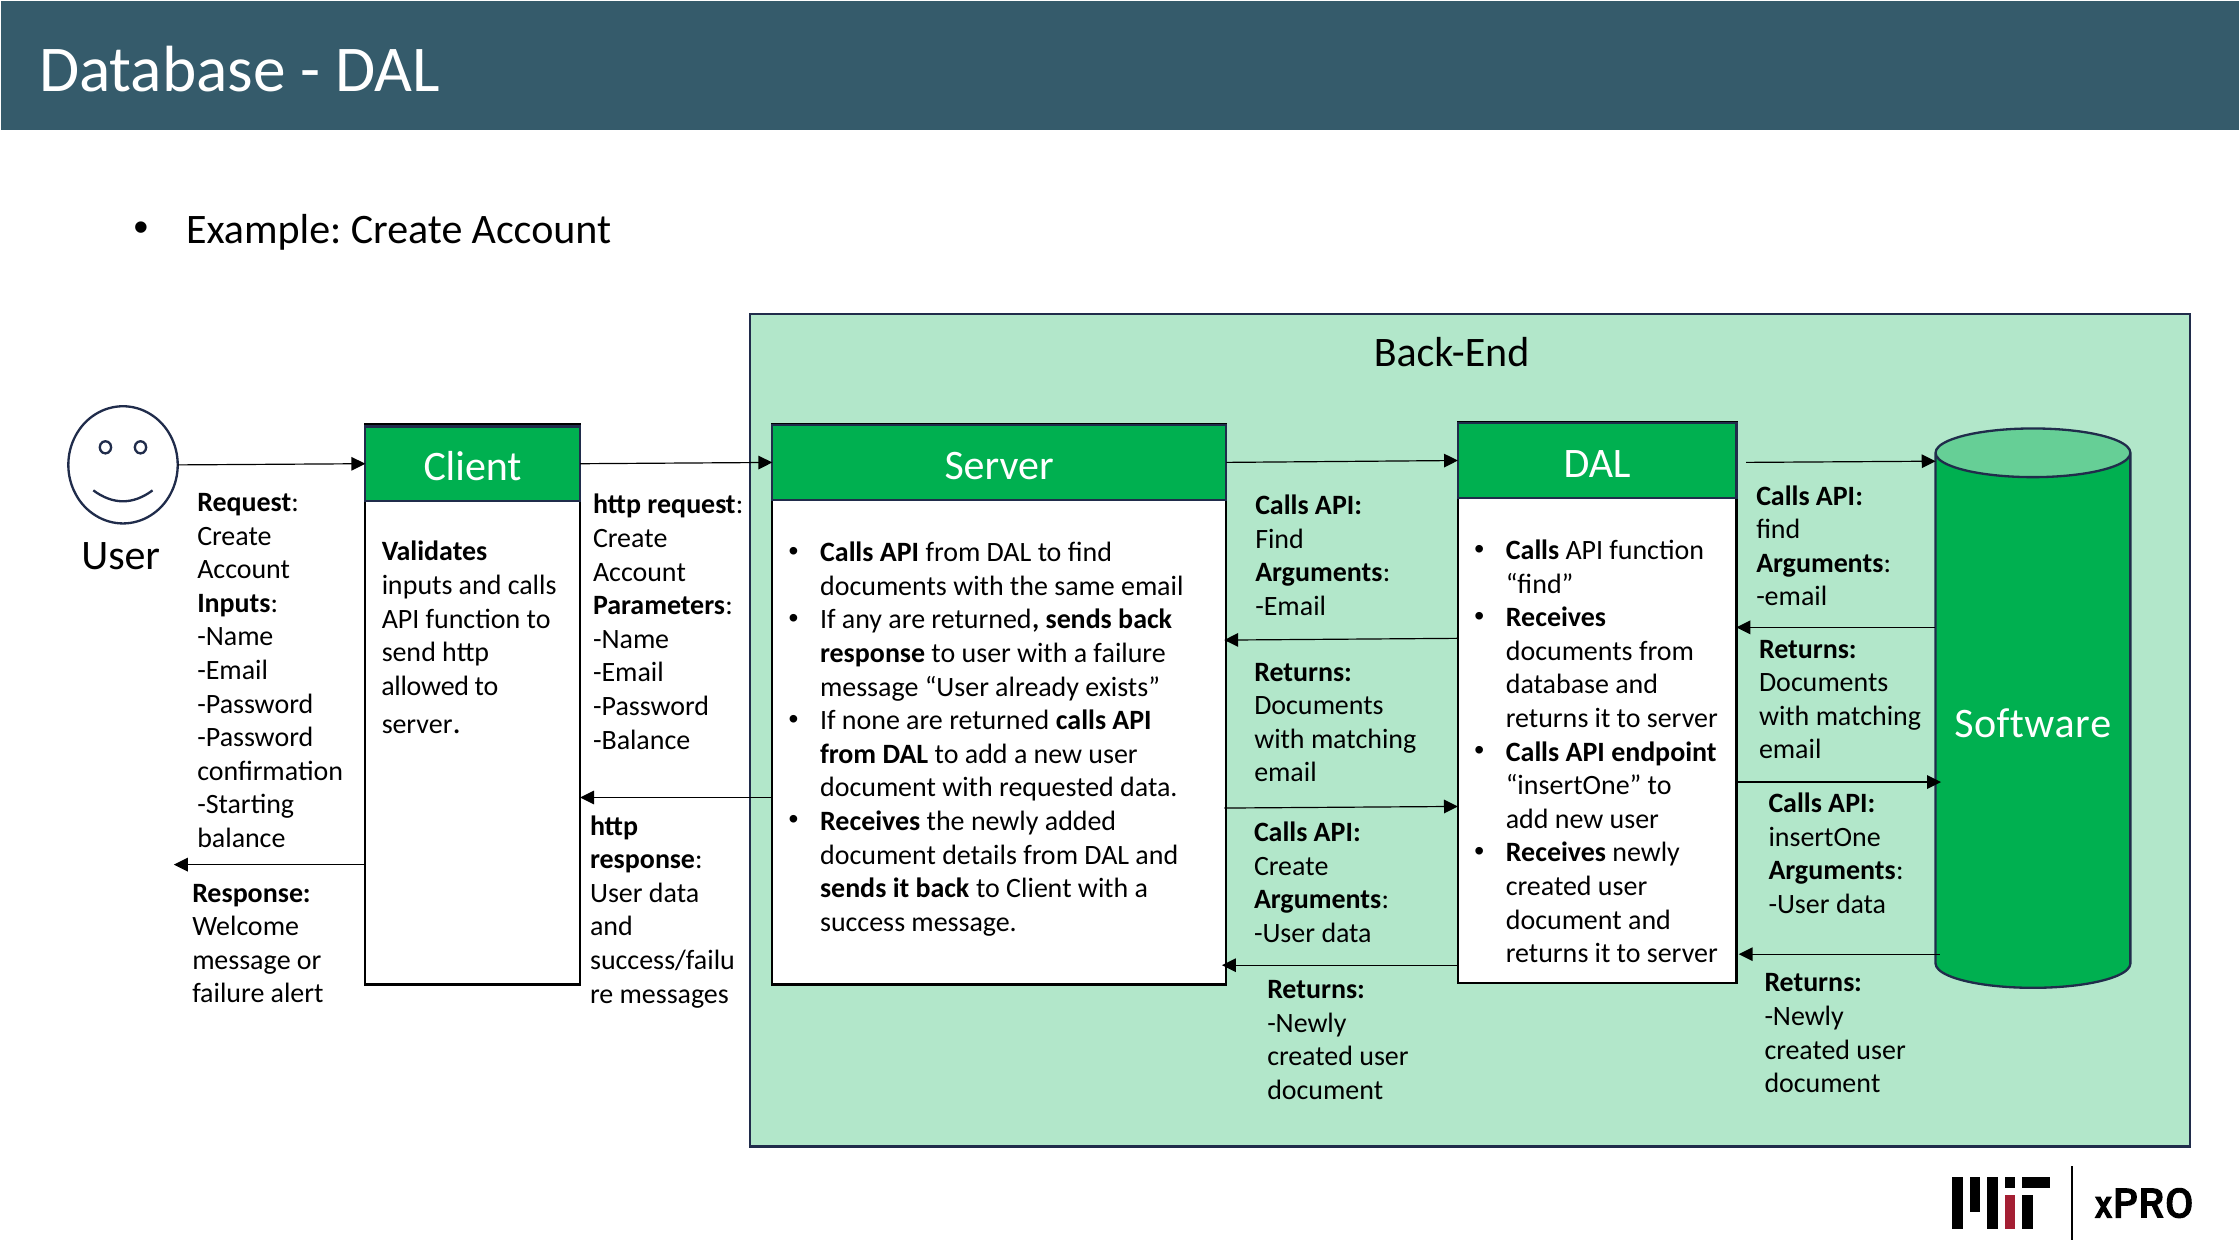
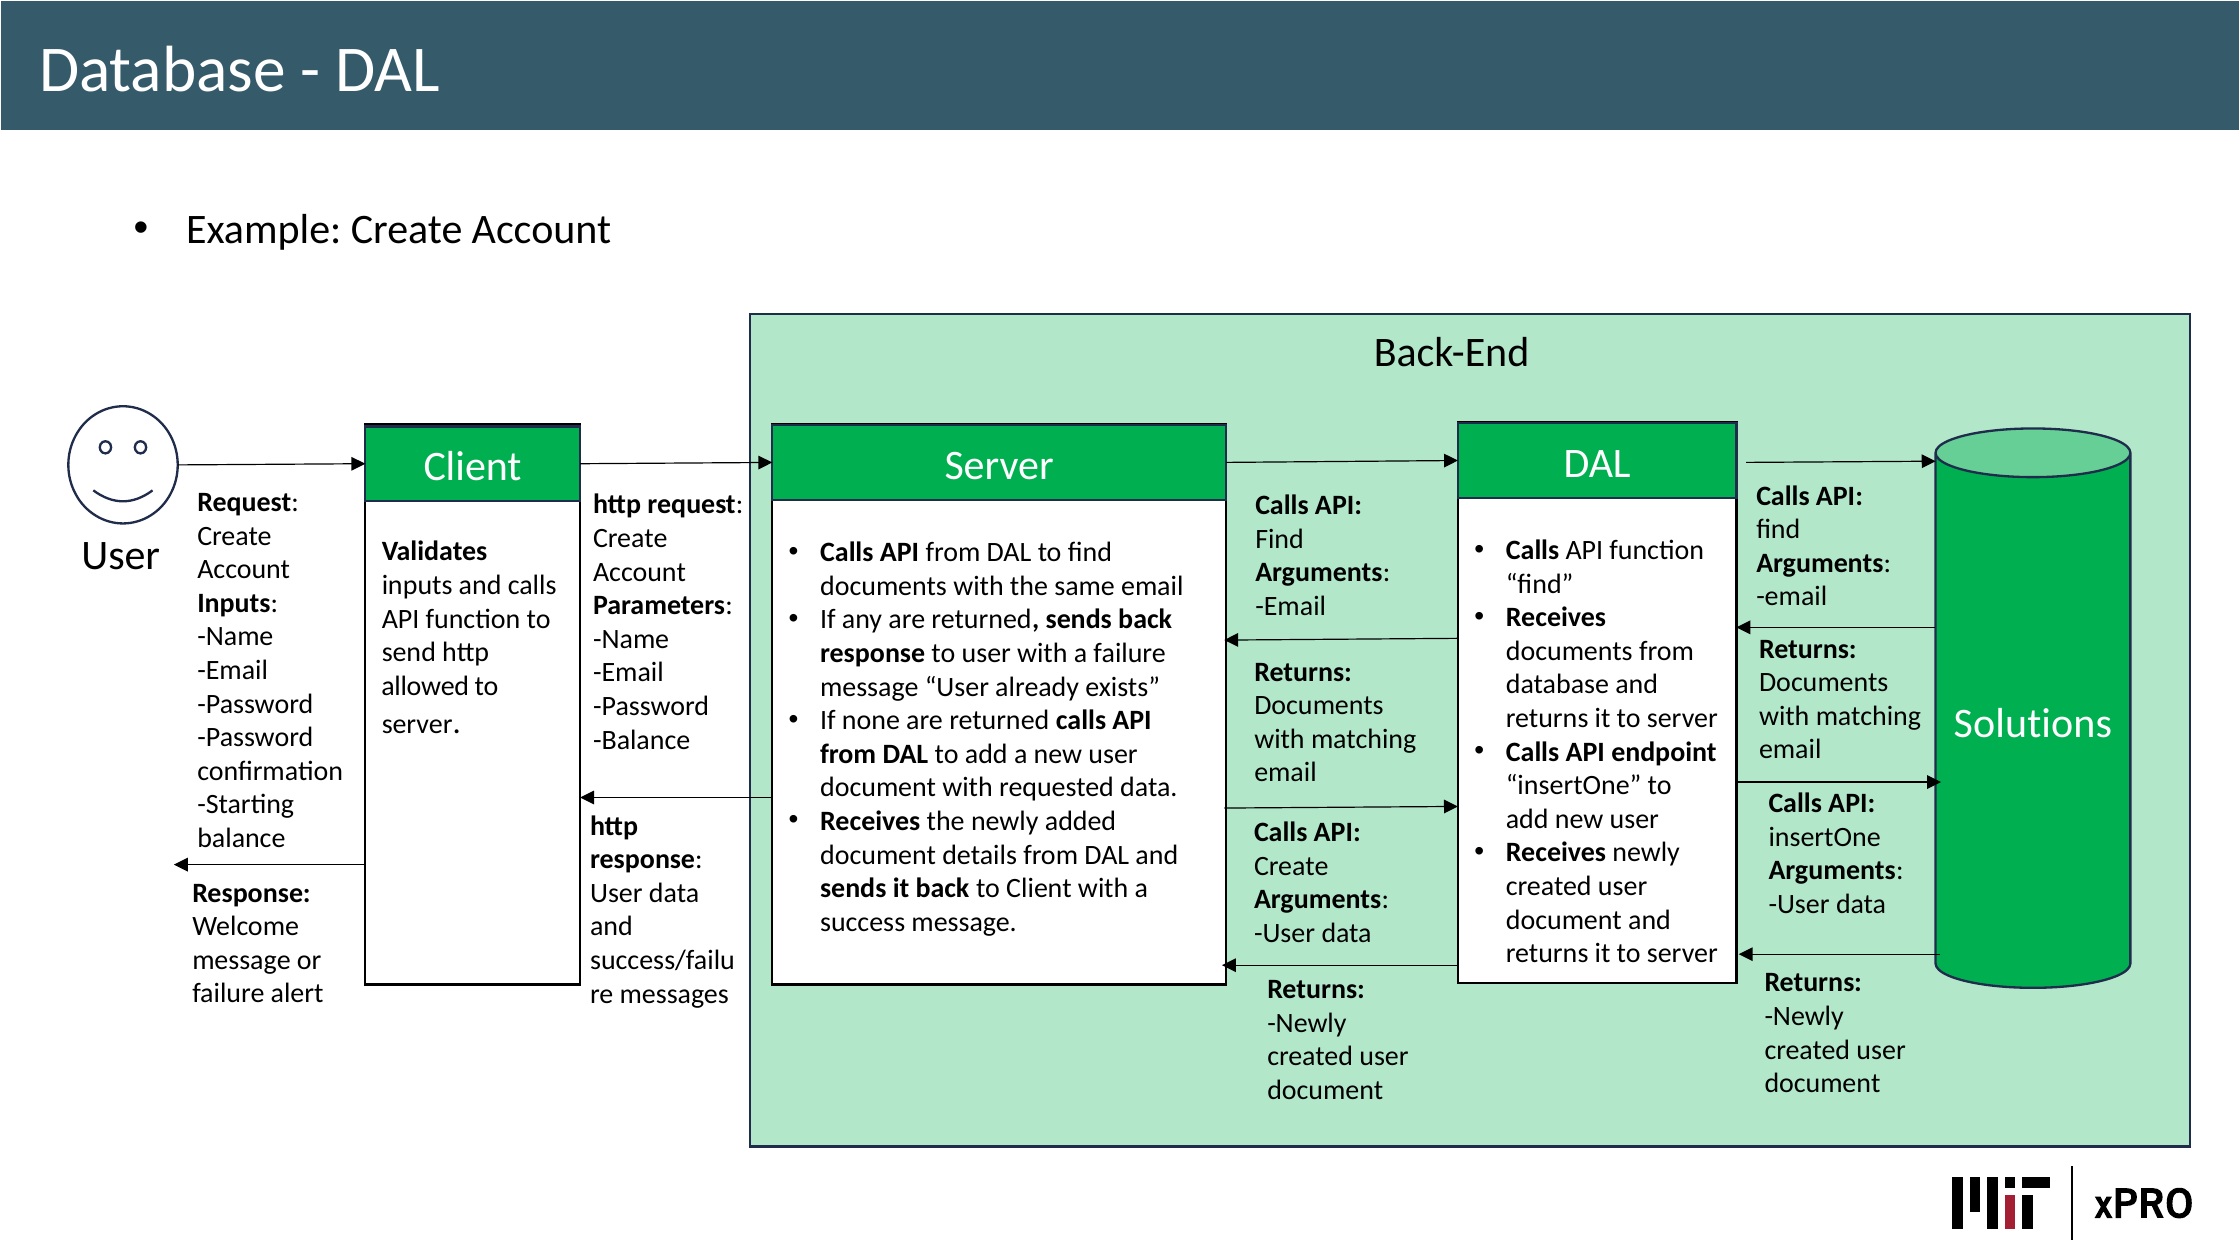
Software: Software -> Solutions (2033, 723)
